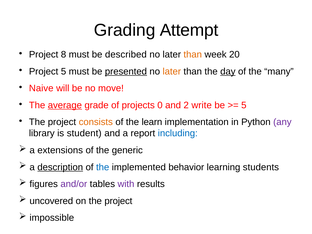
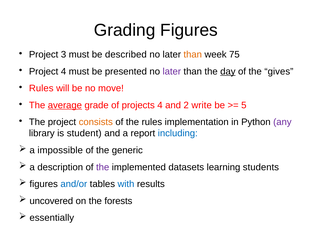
Grading Attempt: Attempt -> Figures (189, 30)
8: 8 -> 3 (64, 55)
20: 20 -> 75 (234, 55)
Project 5: 5 -> 4 (64, 71)
presented underline: present -> none (126, 71)
later colour: orange -> purple (172, 71)
many: many -> gives (279, 71)
Naive: Naive -> Rules (41, 88)
projects 0: 0 -> 4 (160, 105)
the learn: learn -> rules (152, 122)
extensions: extensions -> impossible (60, 150)
description underline: present -> none (60, 167)
the colour: blue -> purple (103, 167)
behavior: behavior -> datasets (186, 167)
and/or colour: purple -> blue (74, 184)
with colour: purple -> blue (126, 184)
on the project: project -> forests (118, 201)
impossible: impossible -> essentially (52, 218)
